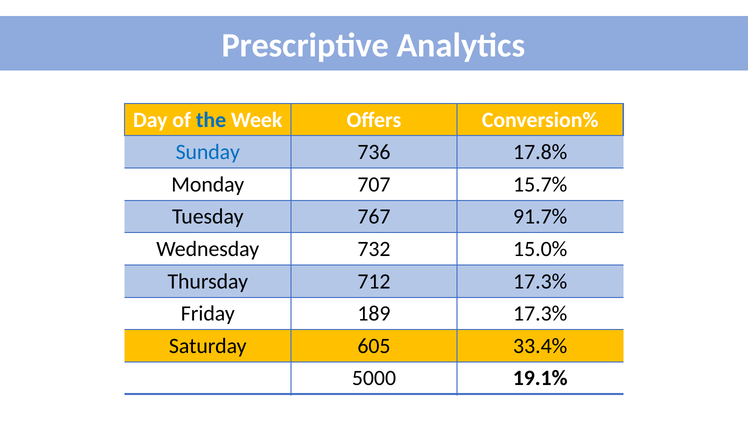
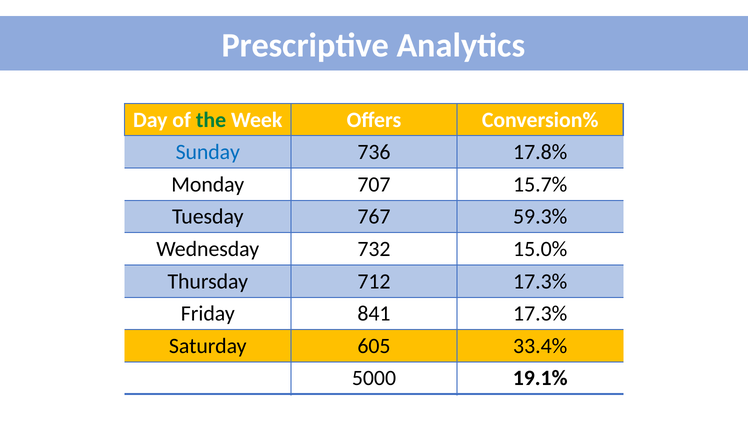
the colour: blue -> green (211, 120)
91.7%: 91.7% -> 59.3% (540, 217)
189: 189 -> 841 (374, 313)
